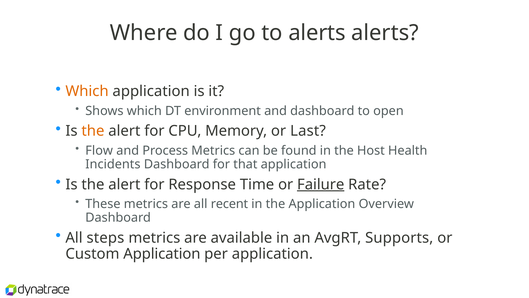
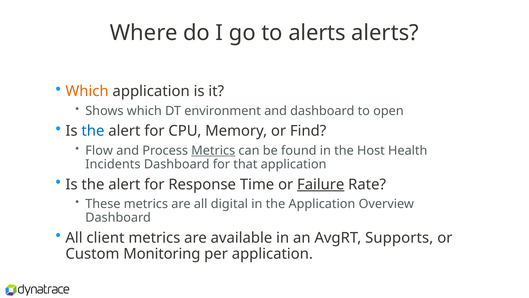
the colour: orange -> blue (93, 131)
Last: Last -> Find (308, 131)
Metrics underline: none -> present (213, 150)
recent: recent -> digital (229, 204)
steps: steps -> client (105, 238)
Custom Application: Application -> Monitoring (162, 254)
